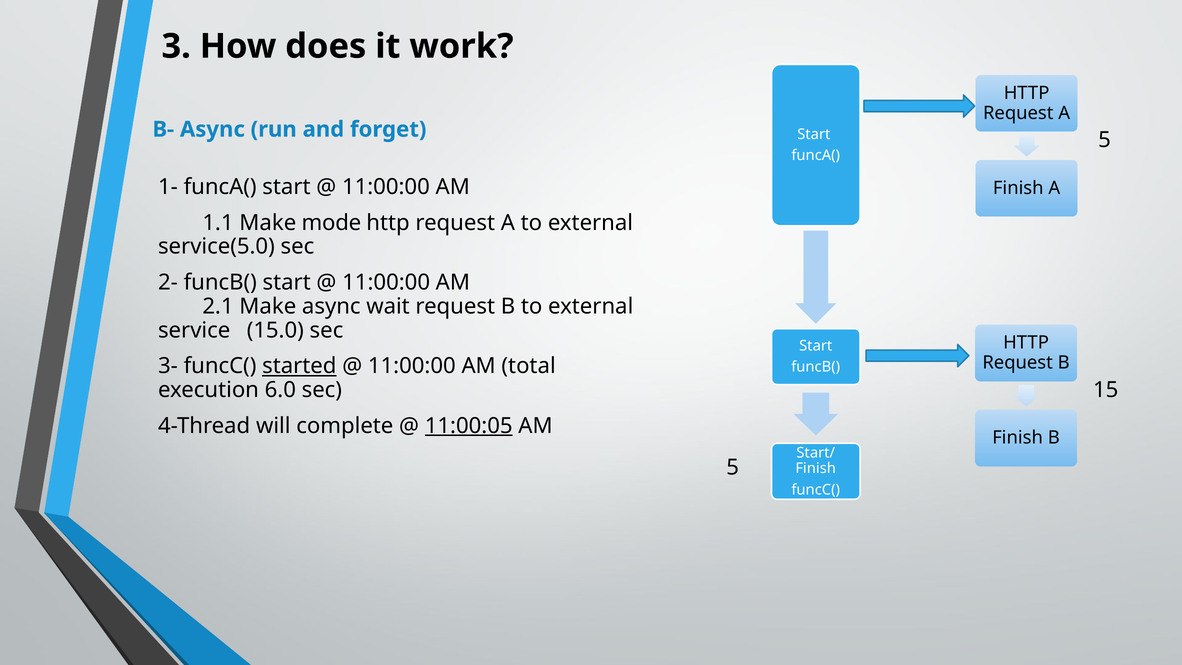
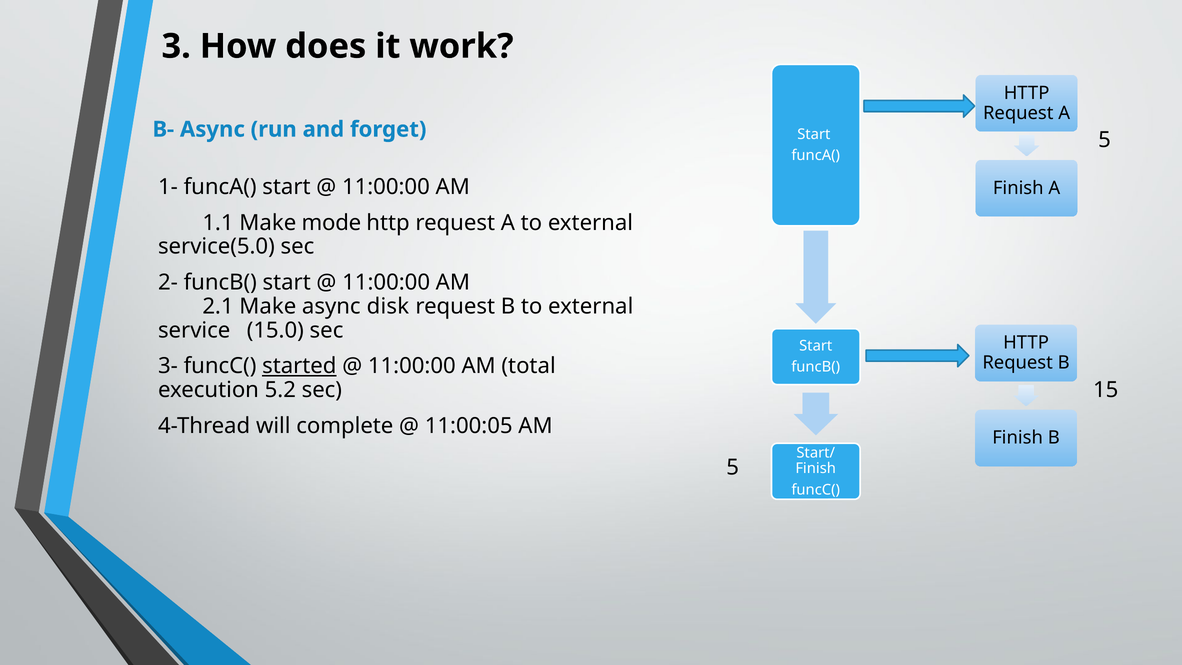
wait: wait -> disk (388, 306)
6.0: 6.0 -> 5.2 (280, 390)
11:00:05 underline: present -> none (469, 426)
